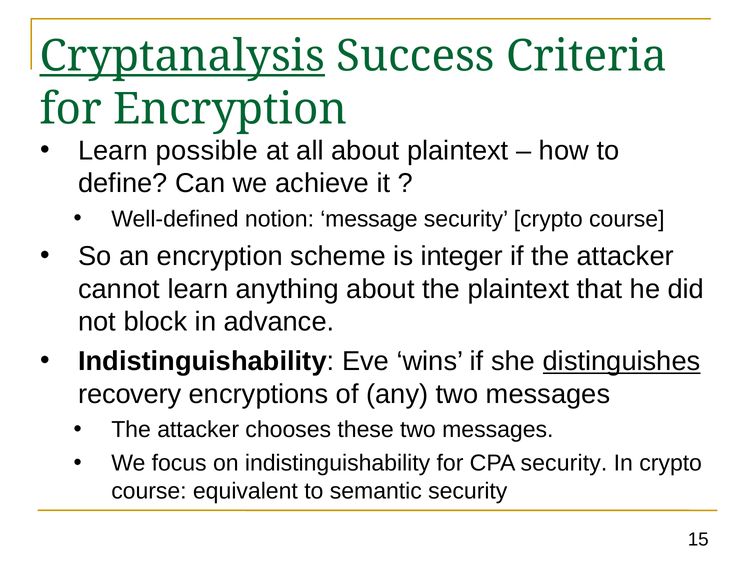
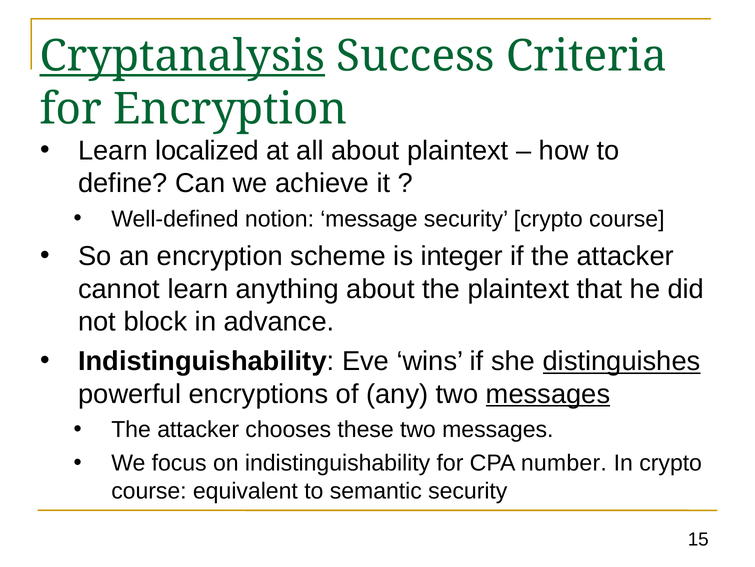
possible: possible -> localized (207, 150)
recovery: recovery -> powerful (130, 394)
messages underline: none -> present (548, 394)
CPA security: security -> number (564, 463)
